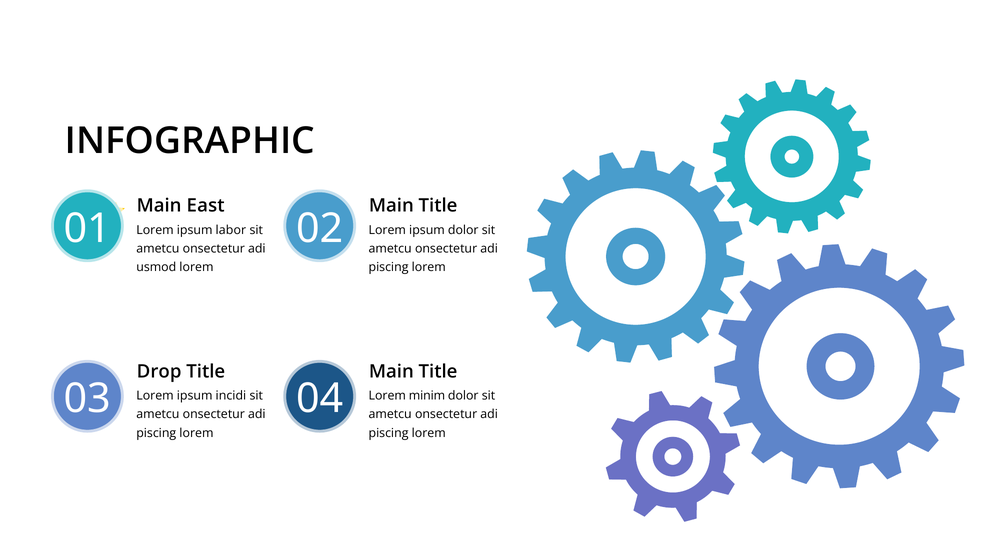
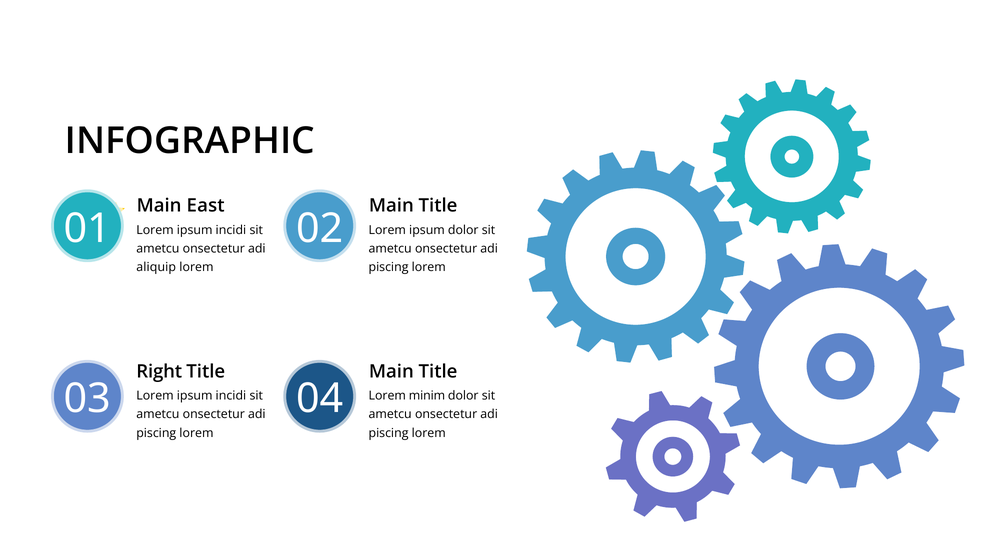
labor: labor -> incidi (231, 230)
usmod: usmod -> aliquip (156, 267)
Drop: Drop -> Right (159, 372)
